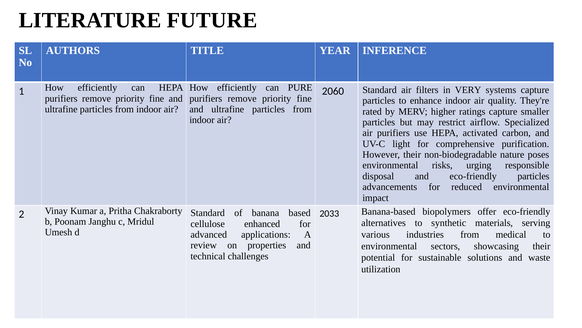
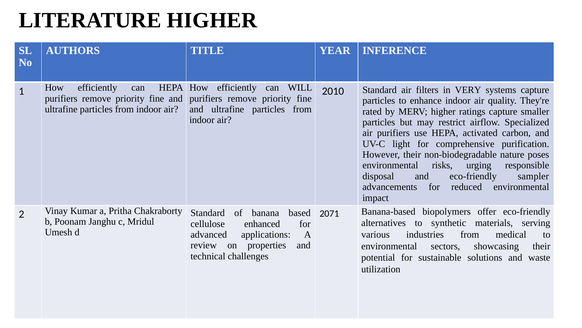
LITERATURE FUTURE: FUTURE -> HIGHER (212, 20)
PURE: PURE -> WILL (300, 88)
2060: 2060 -> 2010 (333, 91)
eco-friendly particles: particles -> sampler (533, 176)
2033: 2033 -> 2071 (329, 213)
